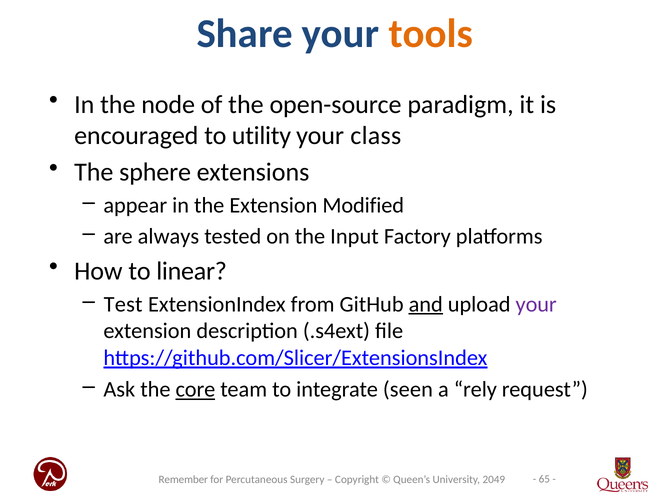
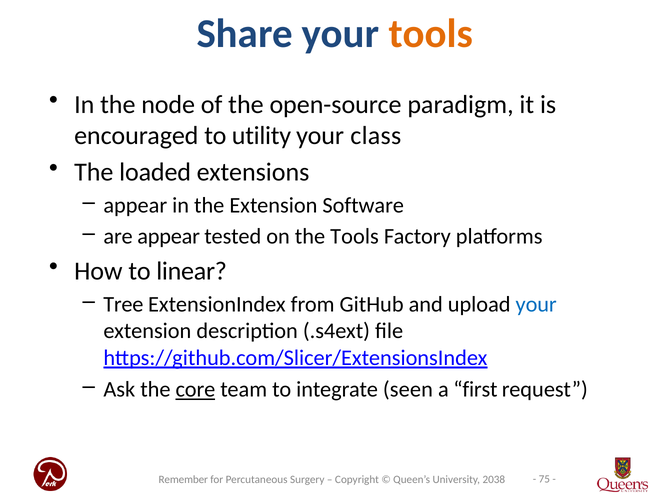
sphere: sphere -> loaded (155, 172)
Modified: Modified -> Software (363, 206)
are always: always -> appear (169, 237)
the Input: Input -> Tools (355, 237)
Test: Test -> Tree (123, 305)
and underline: present -> none (426, 305)
your colour: purple -> blue (536, 305)
rely: rely -> first (475, 390)
65: 65 -> 75 (544, 480)
2049: 2049 -> 2038 (494, 480)
